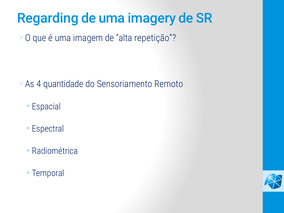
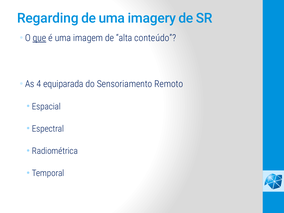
que underline: none -> present (39, 38)
repetição: repetição -> conteúdo (155, 38)
quantidade: quantidade -> equiparada (63, 84)
